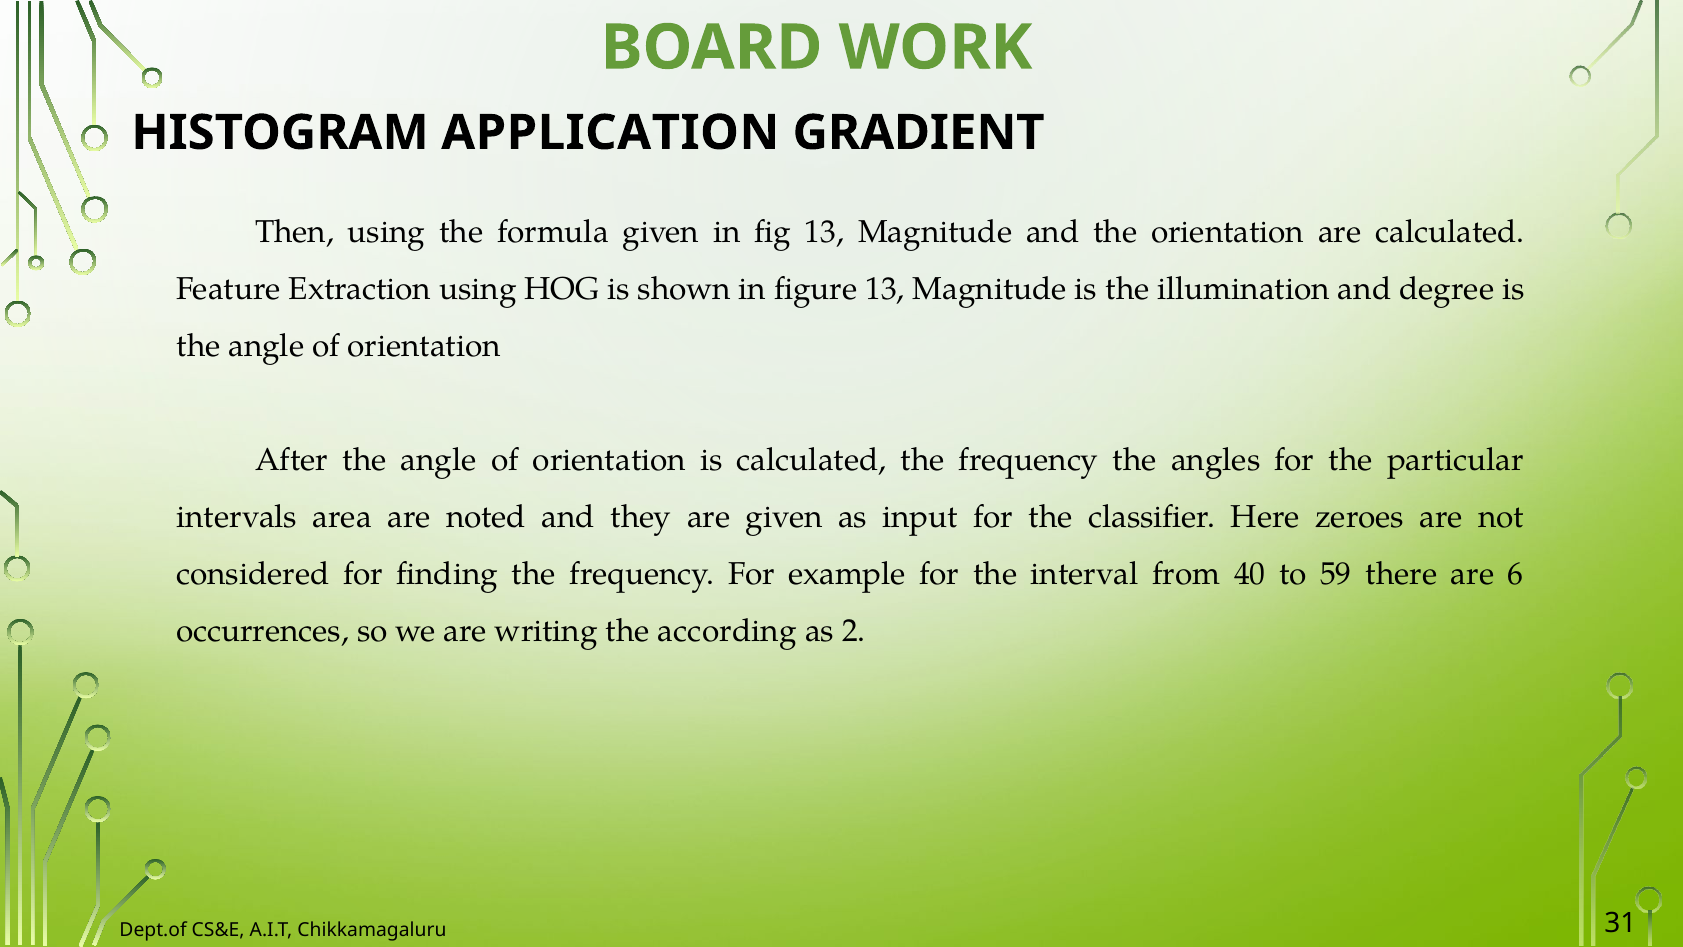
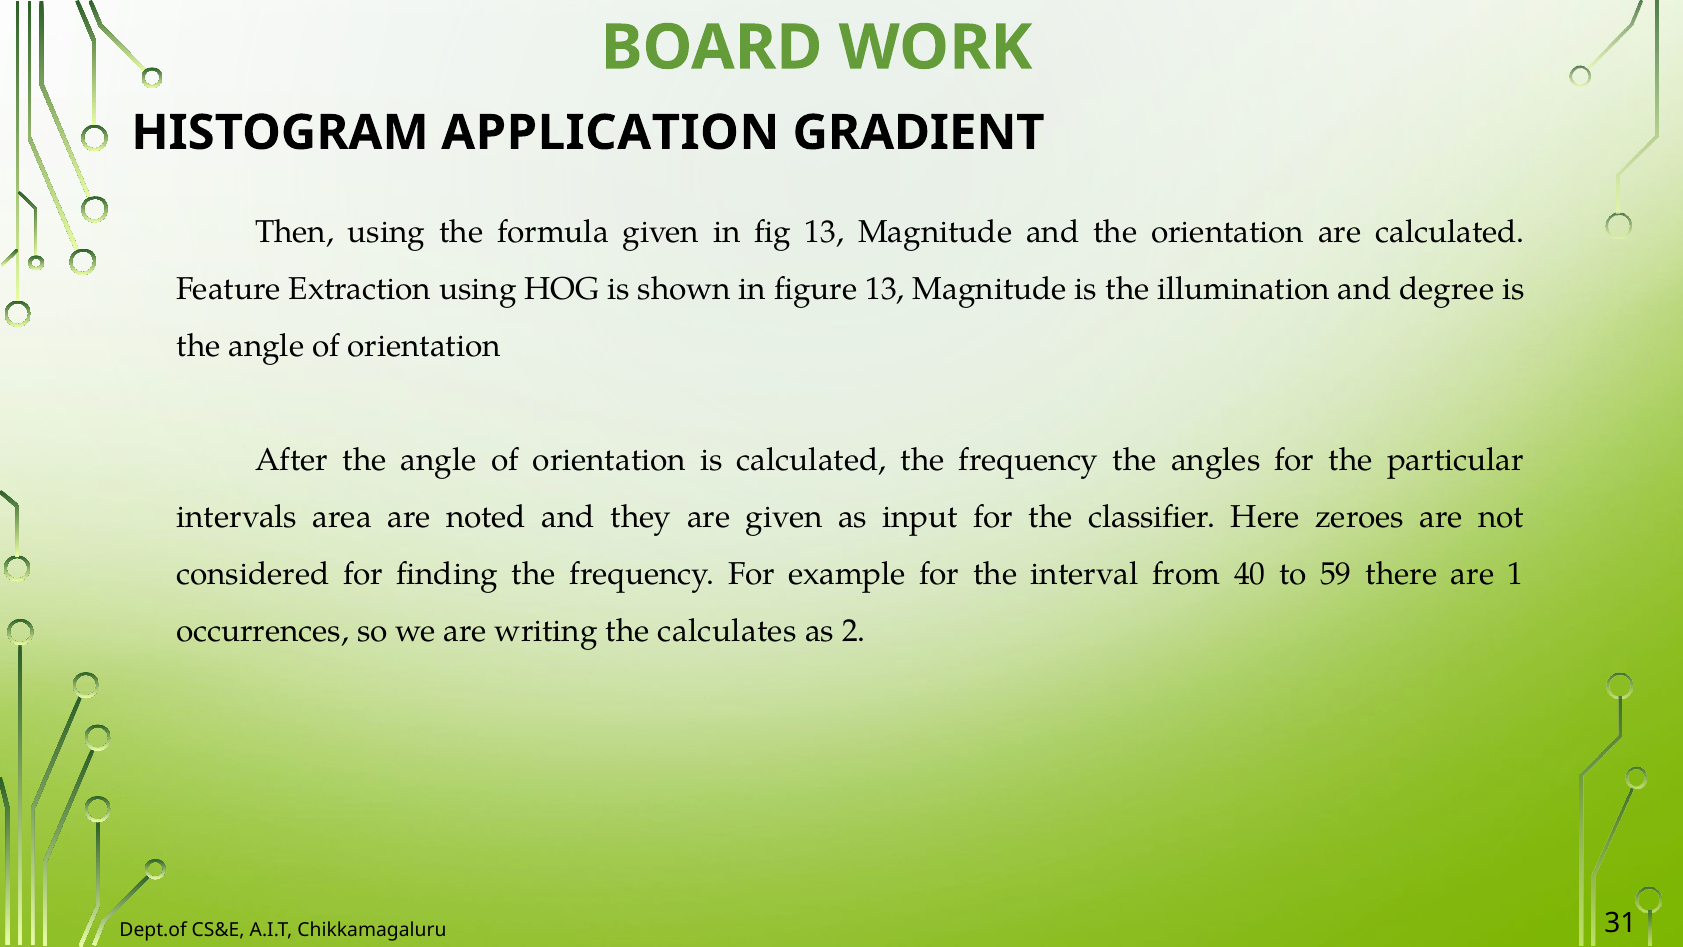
6: 6 -> 1 (1516, 574)
according: according -> calculates (727, 631)
